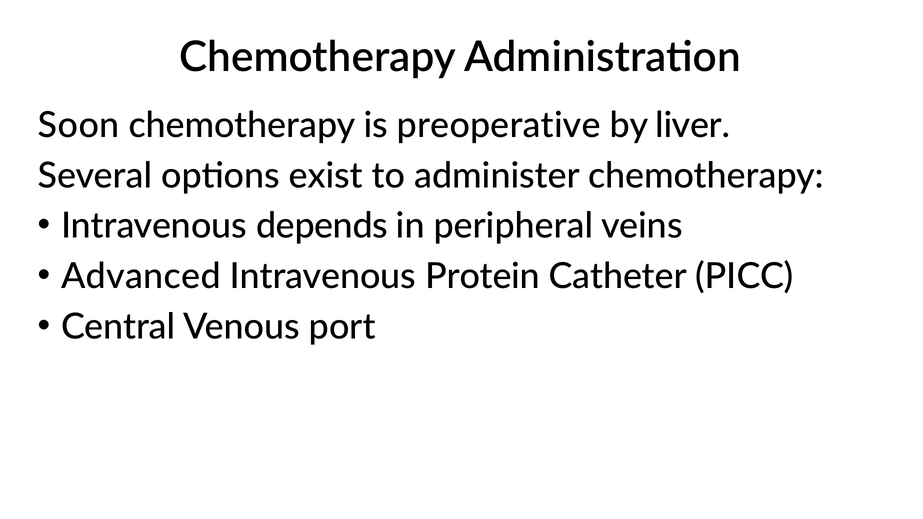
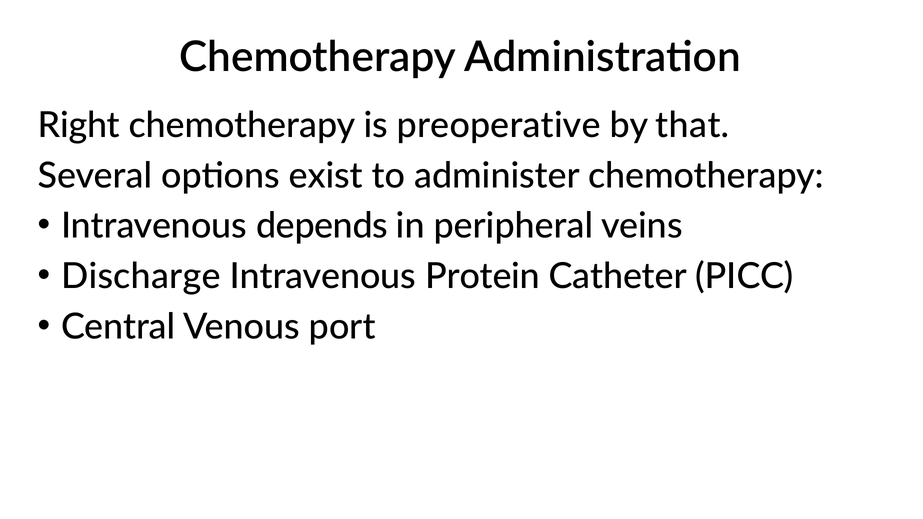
Soon: Soon -> Right (79, 126)
liver: liver -> that (692, 126)
Advanced: Advanced -> Discharge (141, 276)
